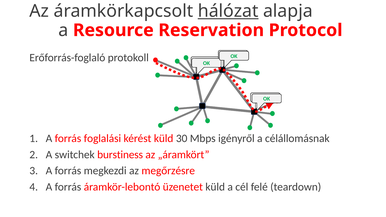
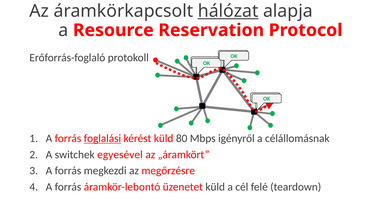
foglalási underline: none -> present (102, 139)
30: 30 -> 80 (182, 139)
burstiness: burstiness -> egyesével (120, 155)
